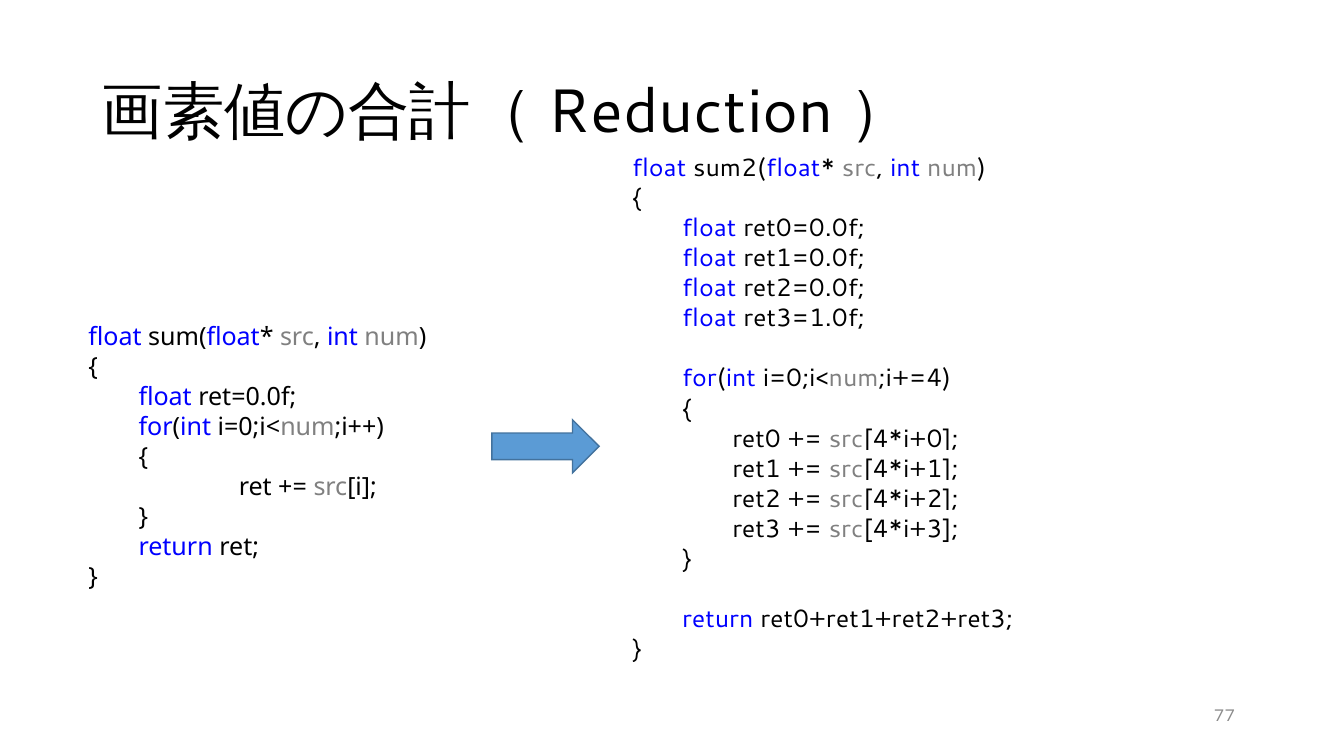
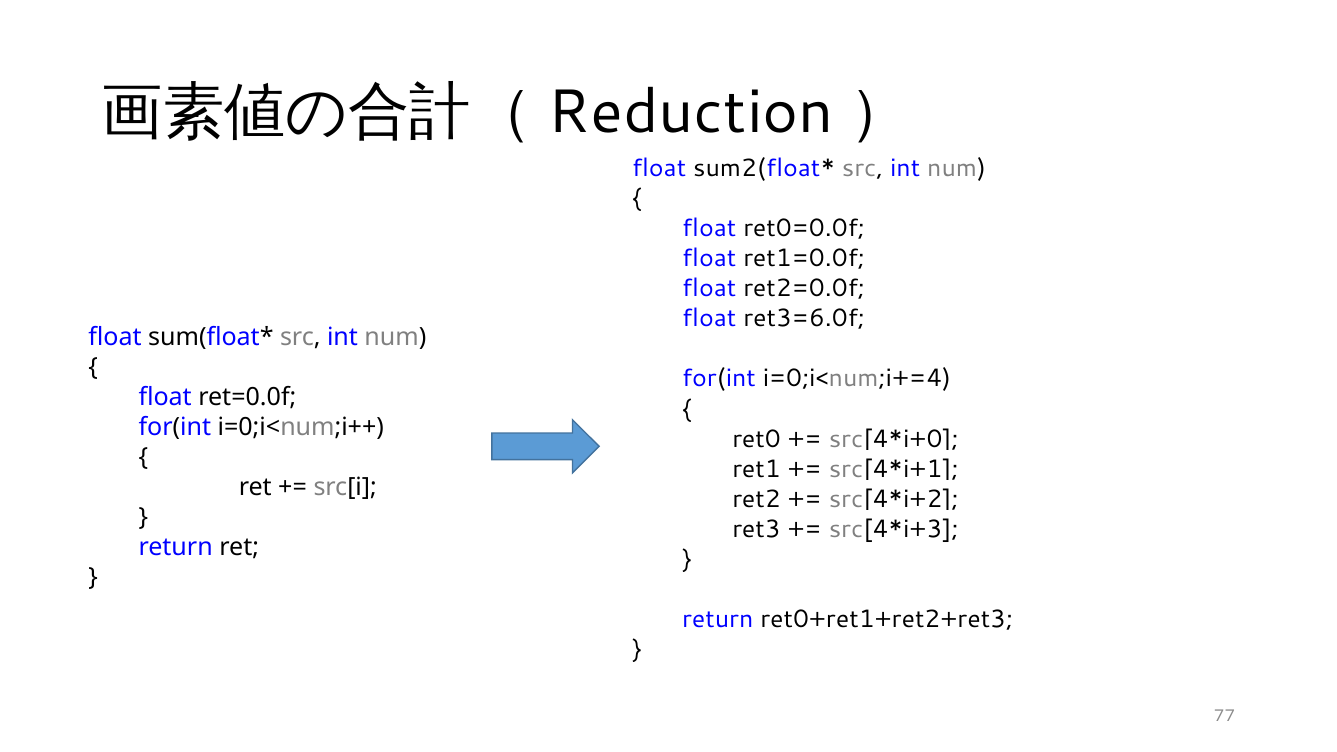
ret3=1.0f: ret3=1.0f -> ret3=6.0f (804, 319)
